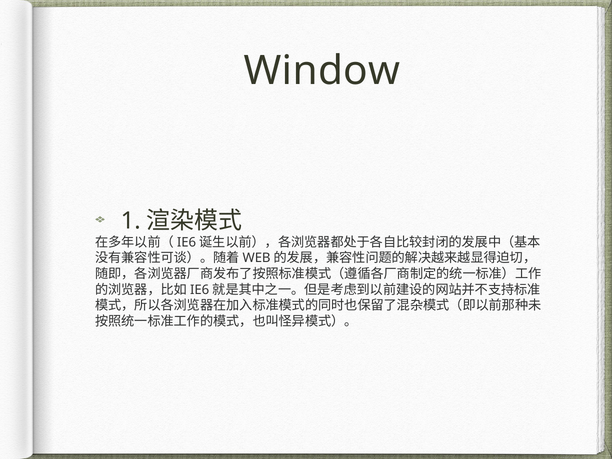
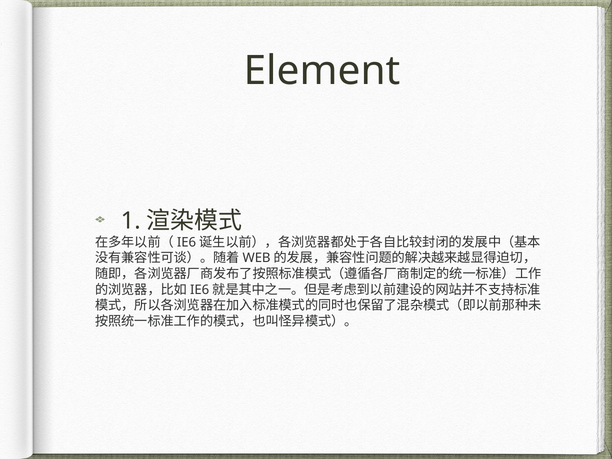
Window: Window -> Element (322, 71)
